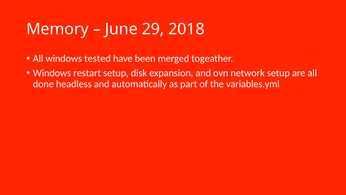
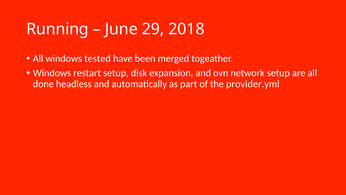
Memory: Memory -> Running (58, 29)
variables.yml: variables.yml -> provider.yml (253, 84)
